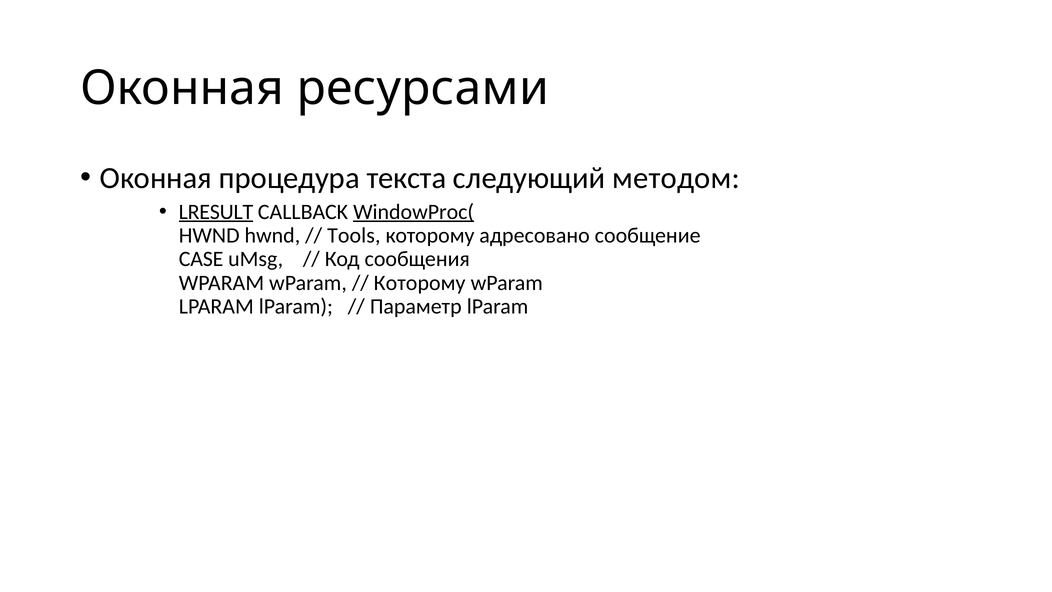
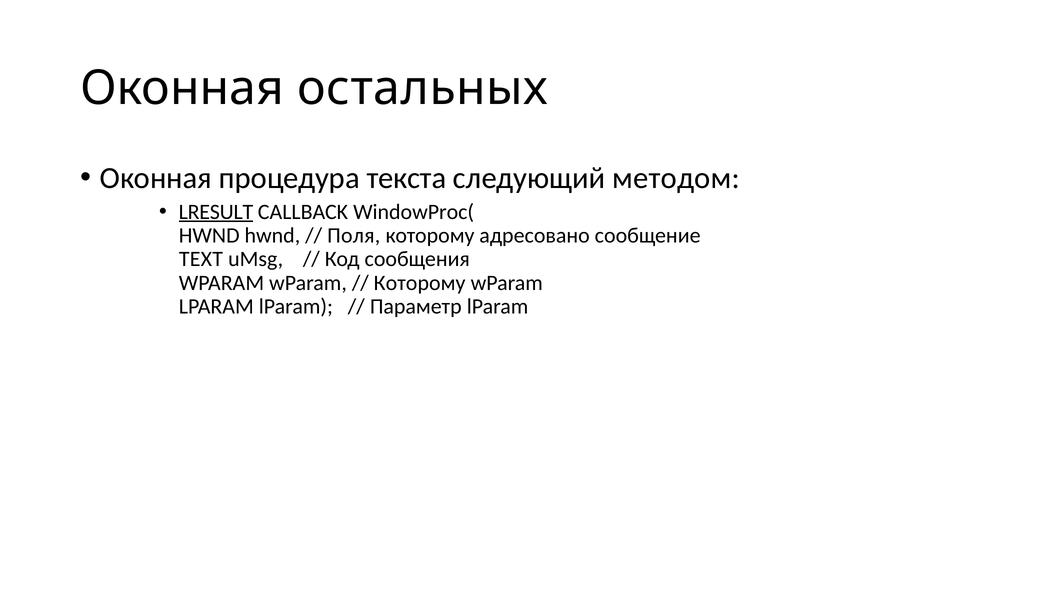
ресурсами: ресурсами -> остальных (423, 88)
WindowProc( underline: present -> none (414, 212)
Tools: Tools -> Поля (354, 235)
CASE: CASE -> TEXT (201, 259)
